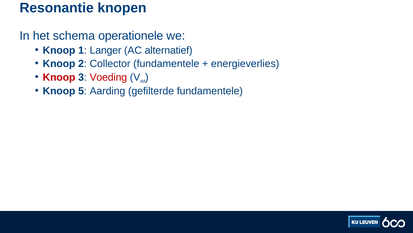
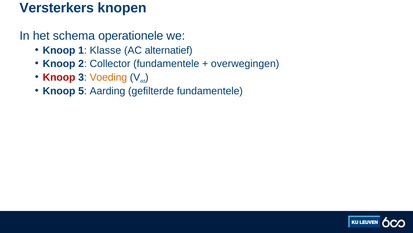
Resonantie: Resonantie -> Versterkers (57, 8)
Langer: Langer -> Klasse (105, 50)
energieverlies: energieverlies -> overwegingen (245, 63)
Voeding colour: red -> orange (108, 77)
